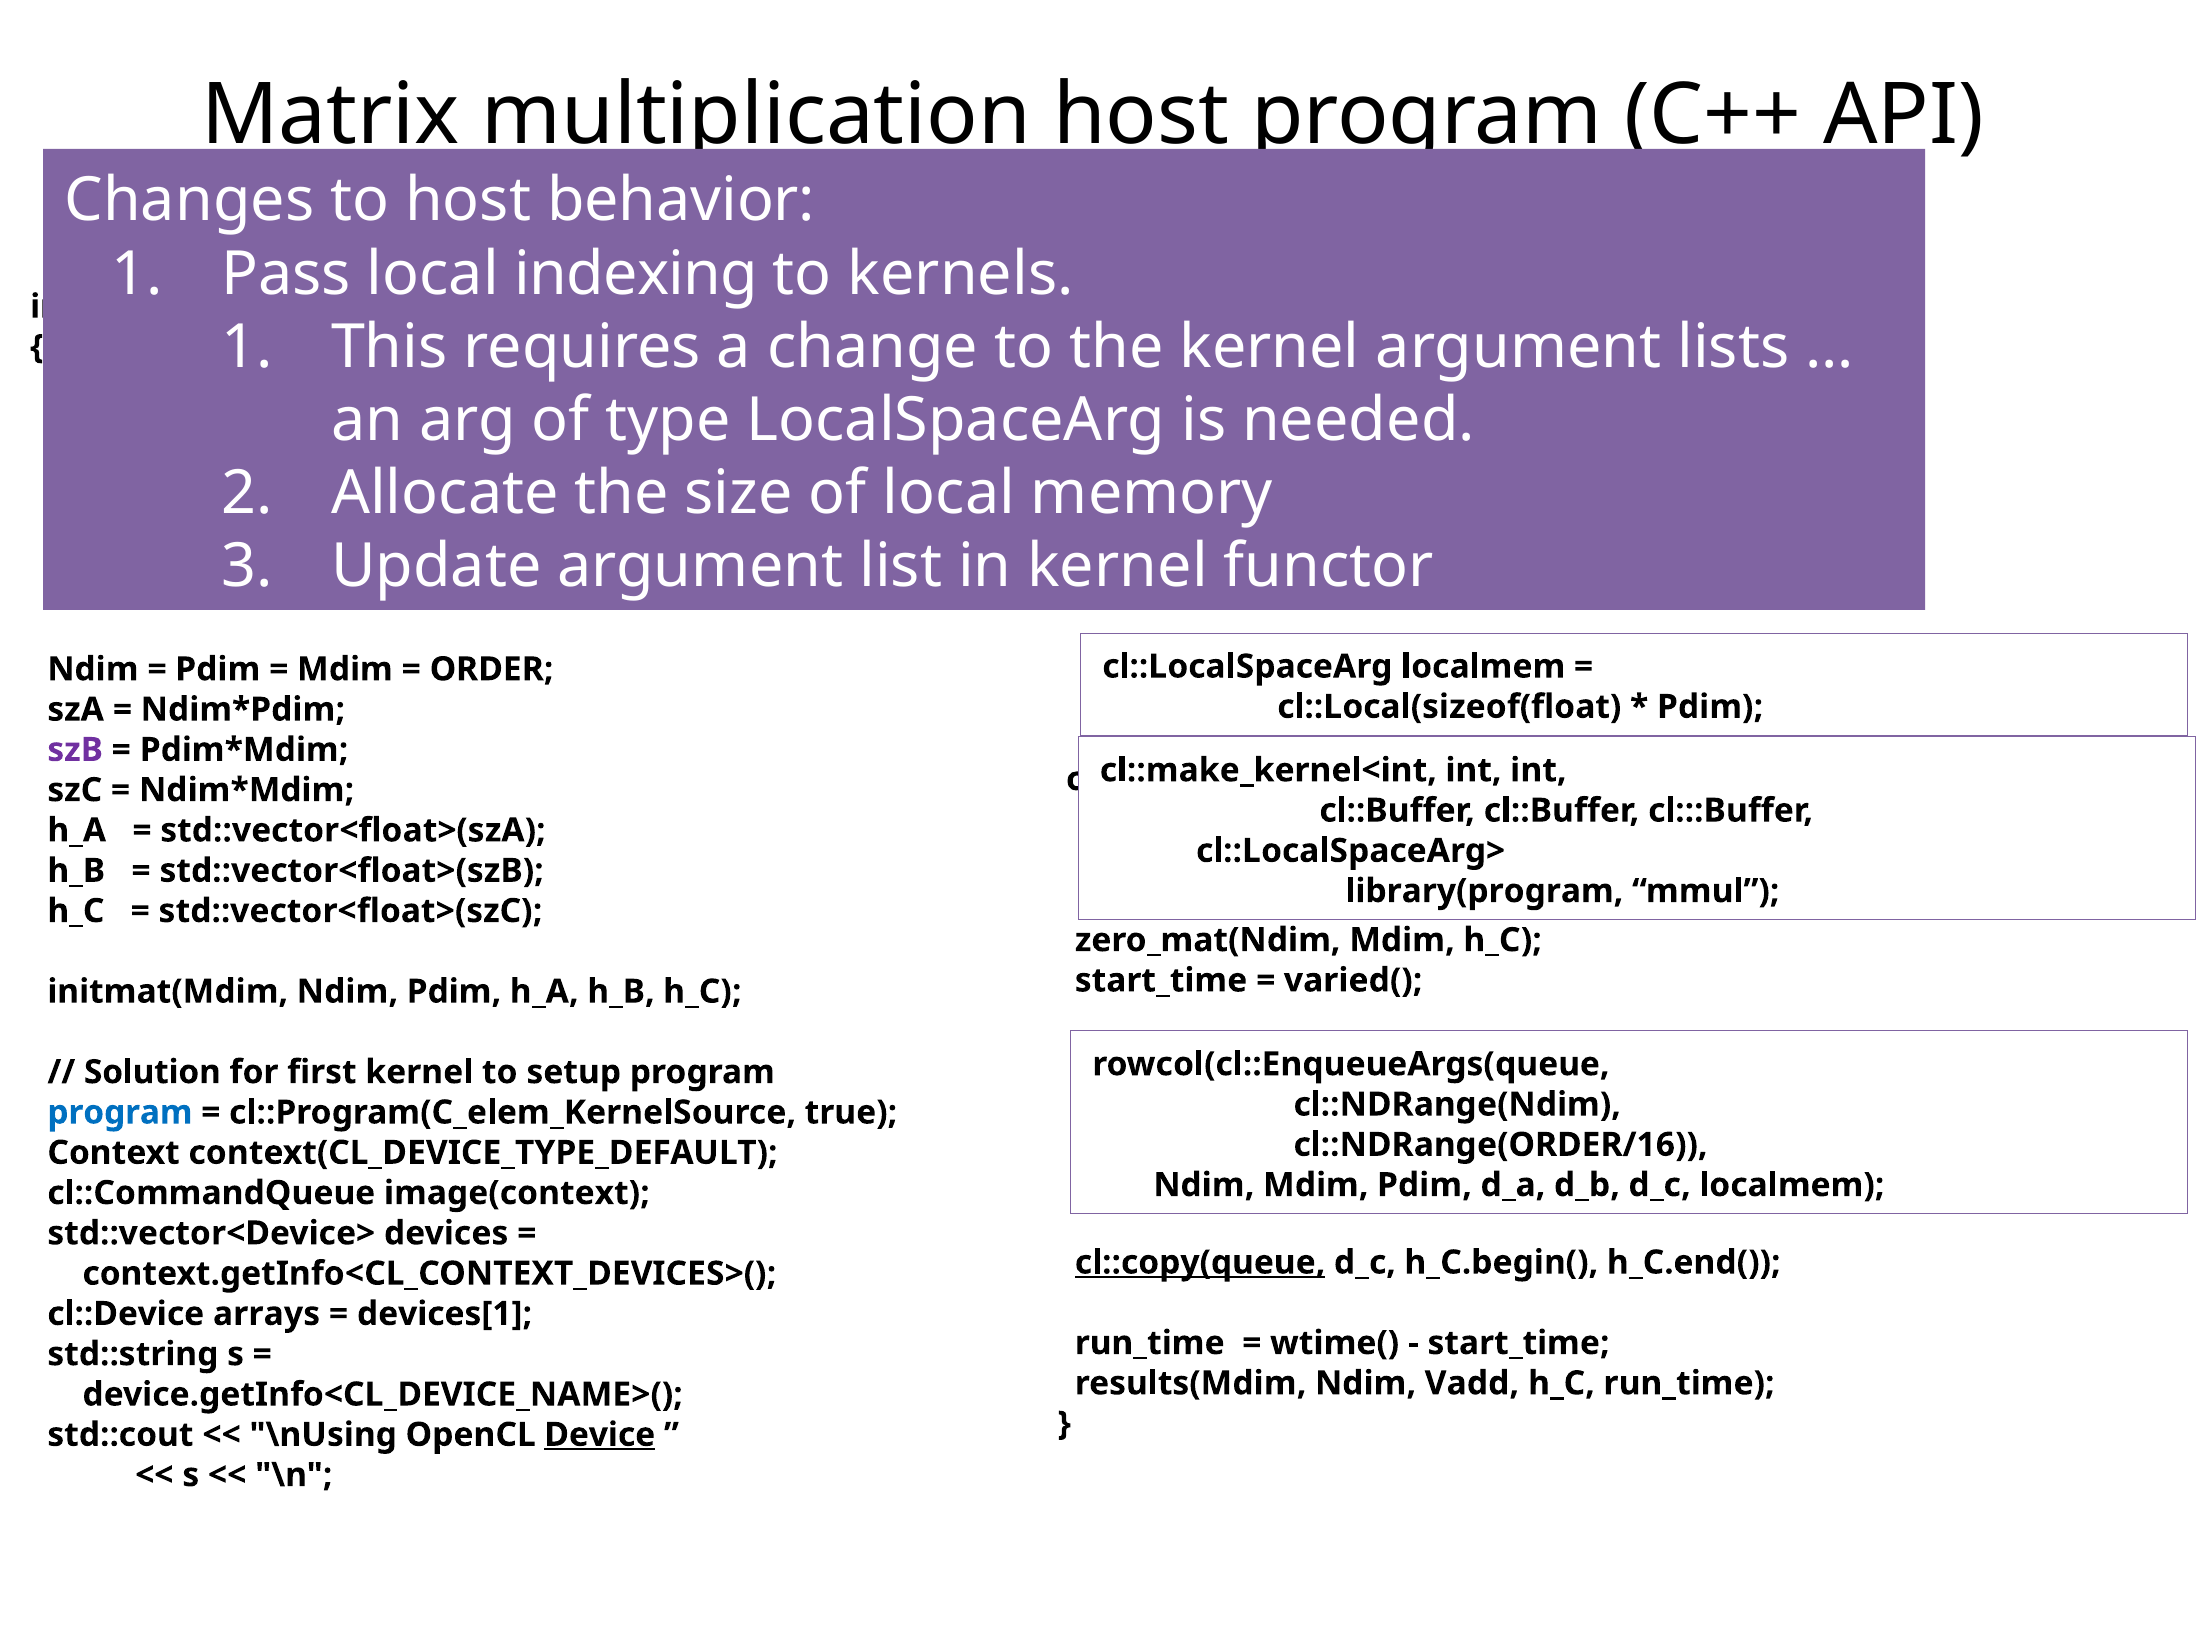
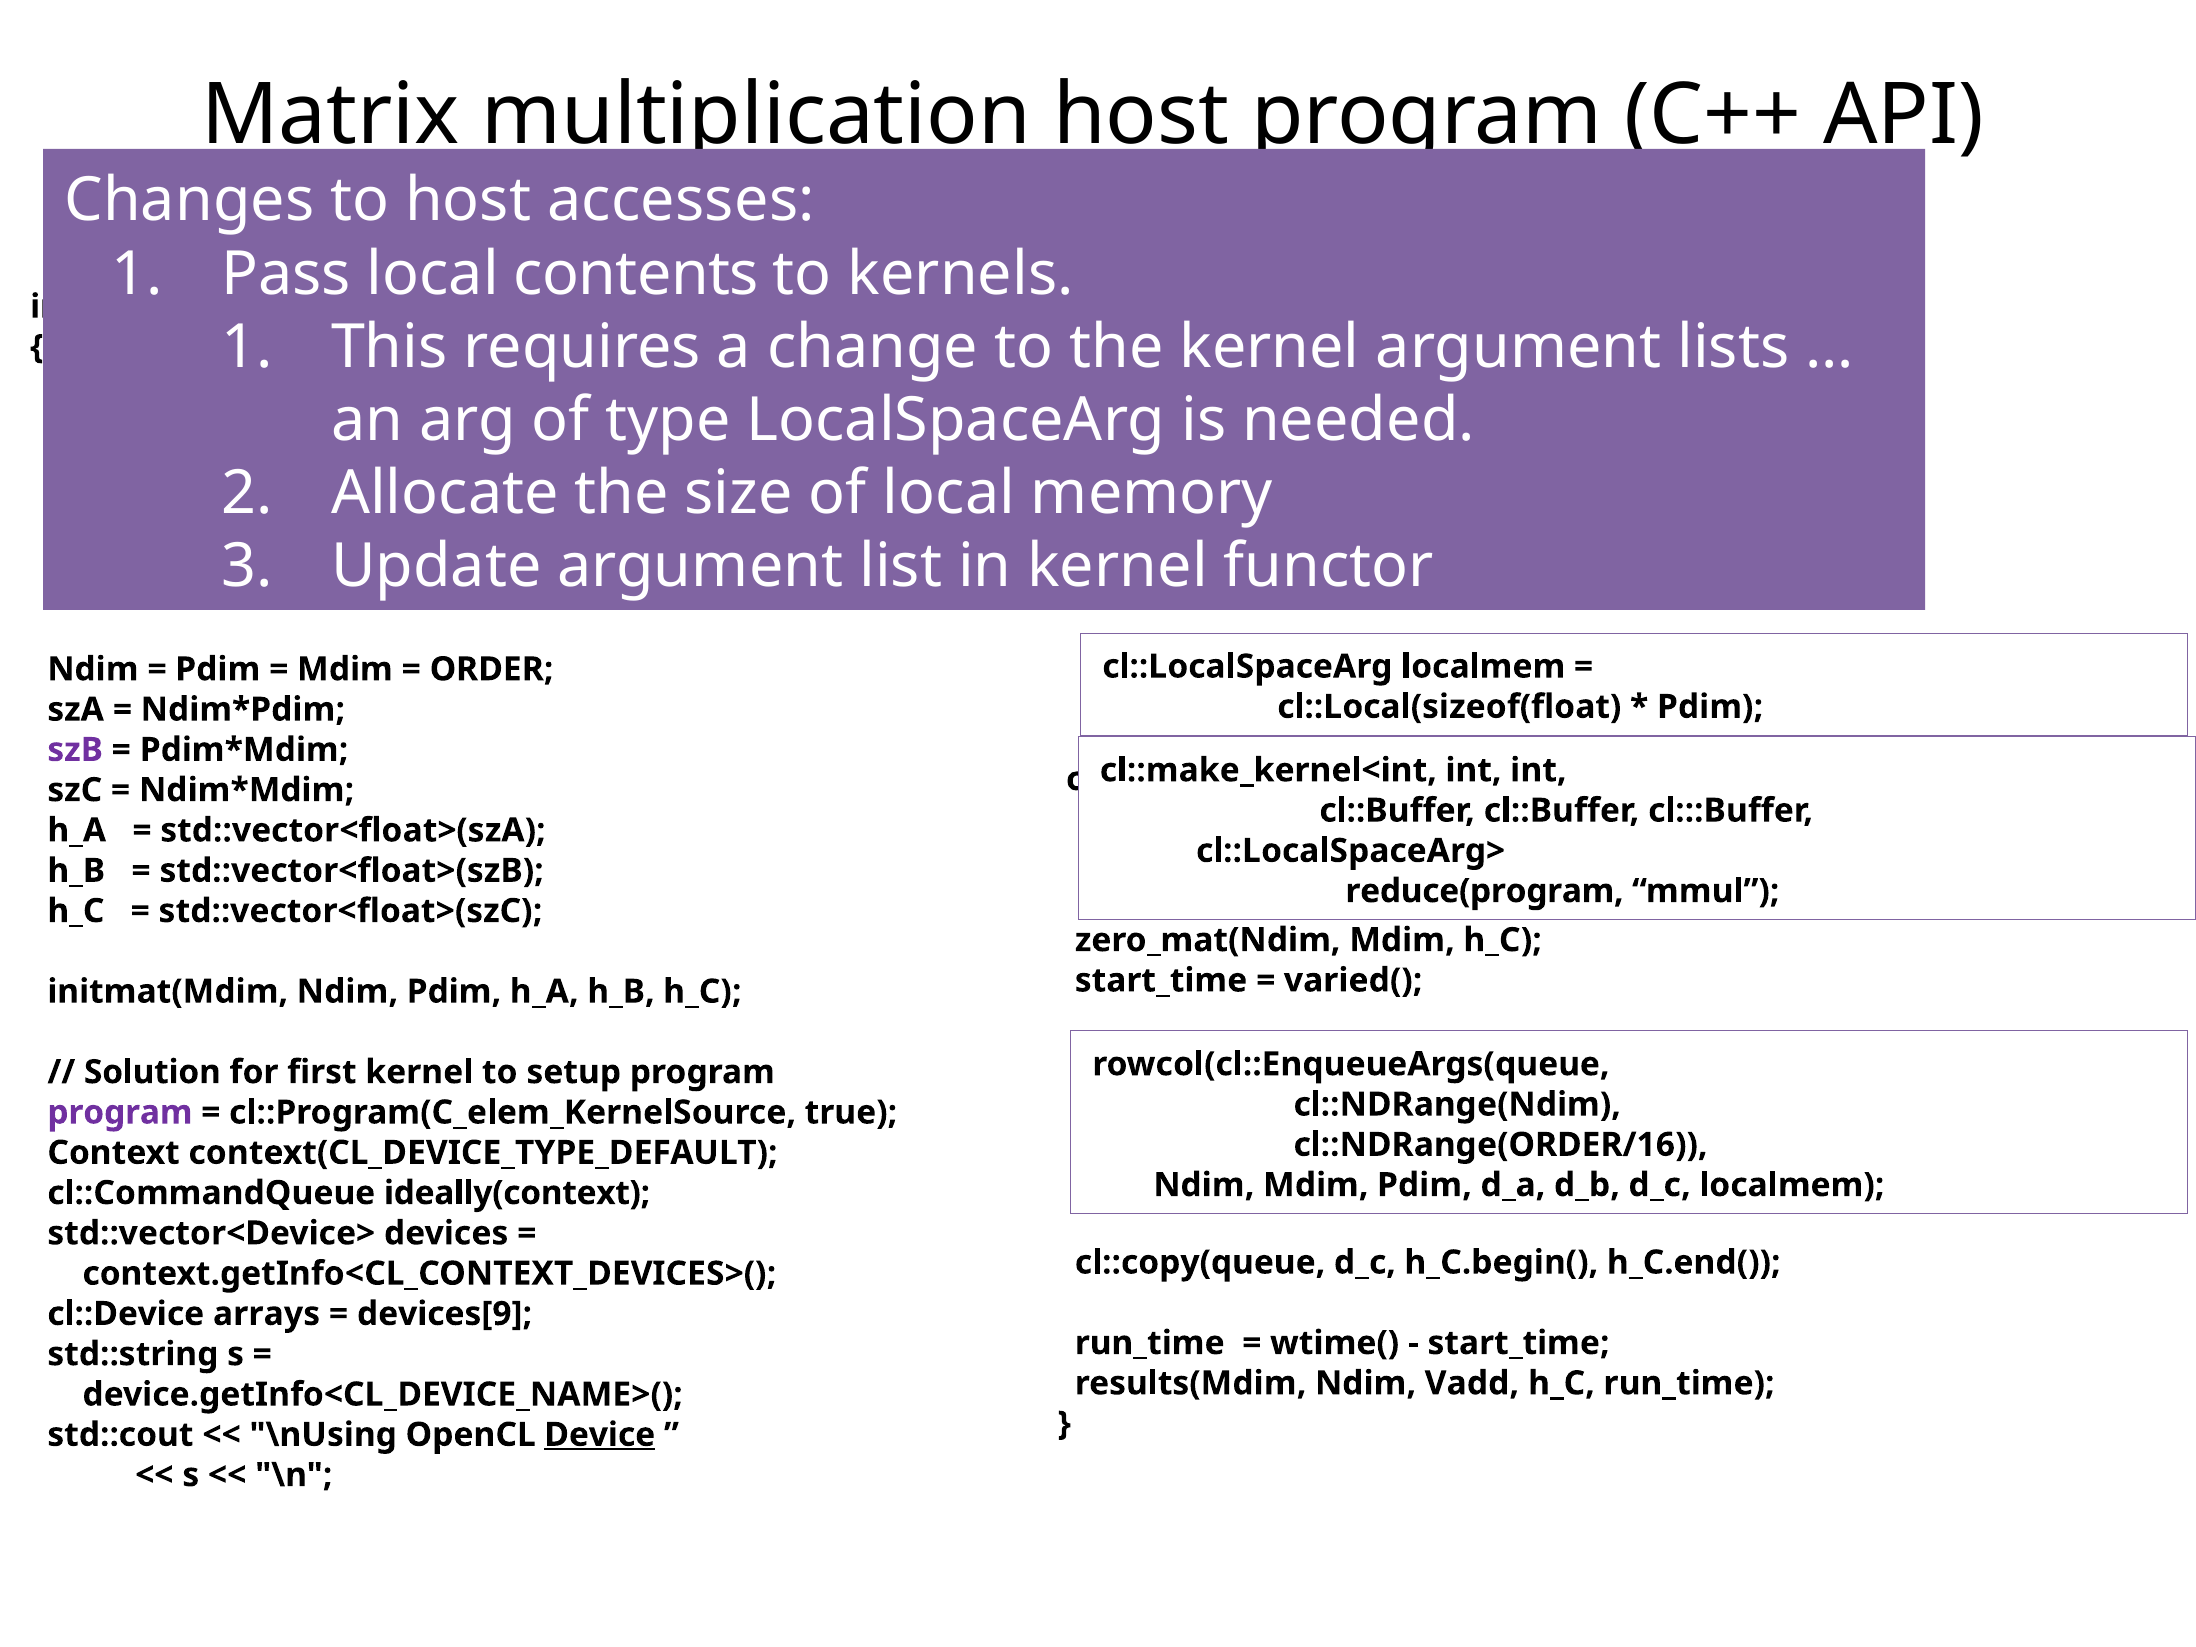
behavior: behavior -> accesses (681, 201)
indexing: indexing -> contents (636, 274)
library(program: library(program -> reduce(program (1485, 891)
program colour: blue -> purple (120, 1112)
image(context: image(context -> ideally(context (517, 1193)
cl::copy(queue underline: present -> none (1200, 1262)
devices[1: devices[1 -> devices[9 (445, 1314)
